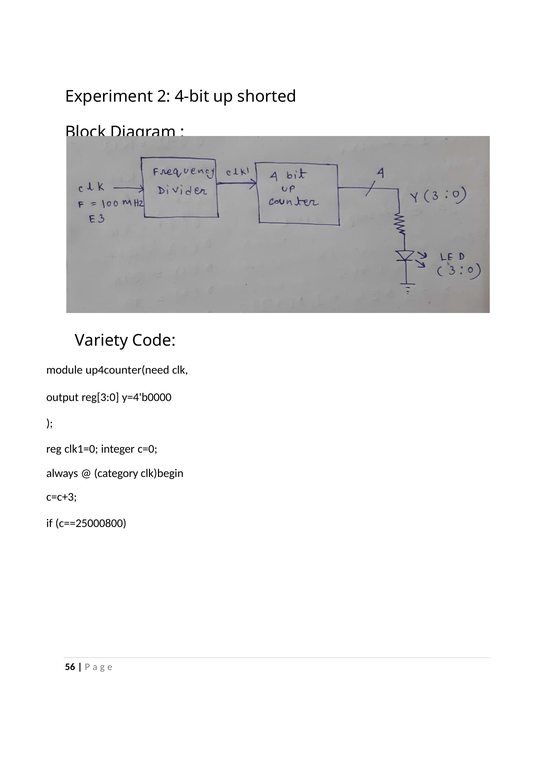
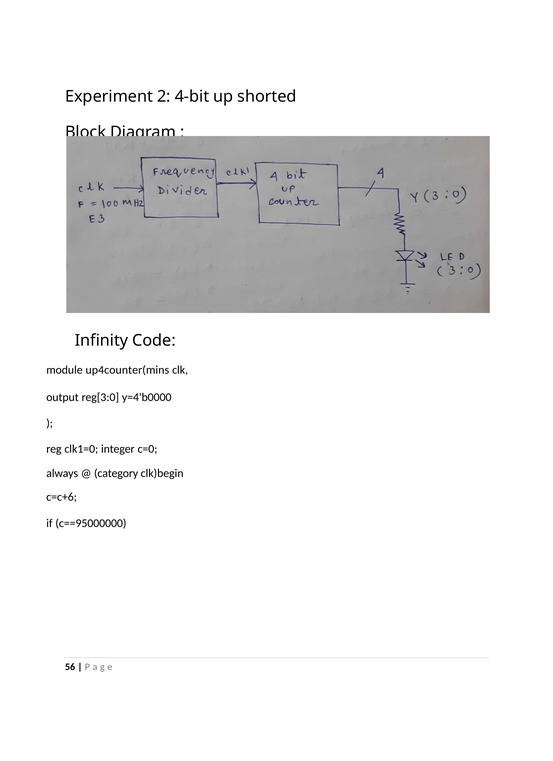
Variety: Variety -> Infinity (102, 340)
up4counter(need: up4counter(need -> up4counter(mins (127, 370)
c=c+3: c=c+3 -> c=c+6 (62, 497)
c==25000800: c==25000800 -> c==95000000 (91, 523)
